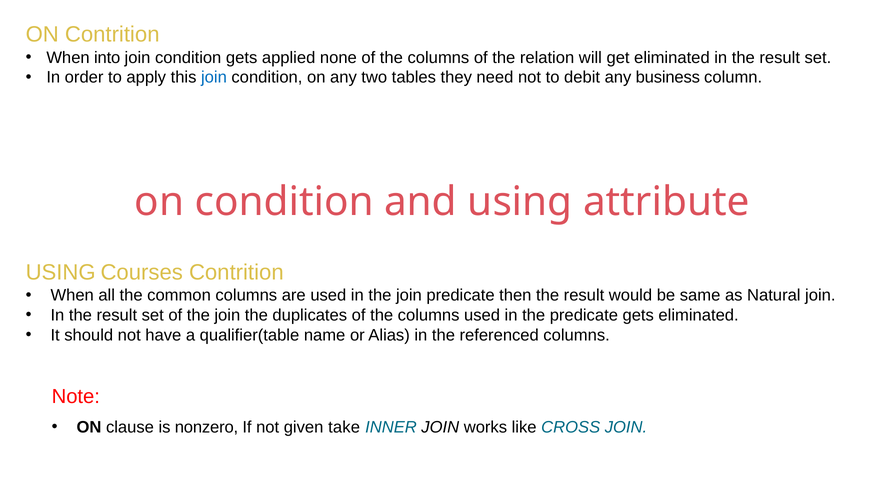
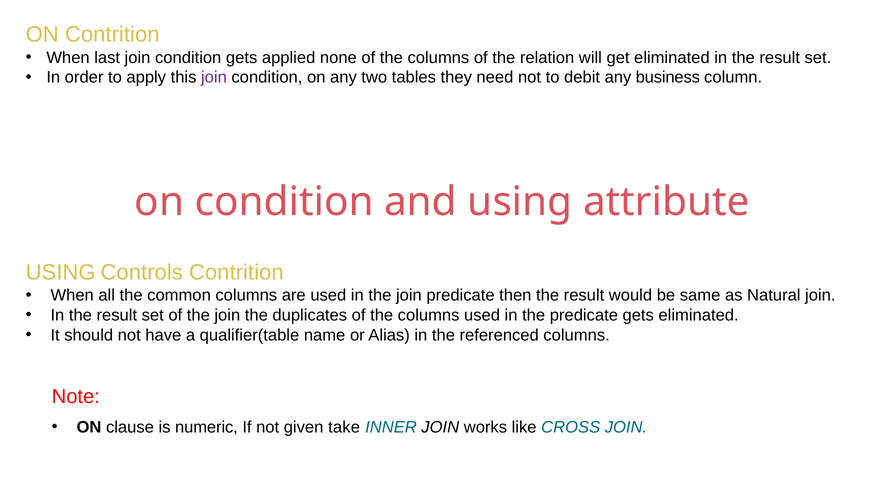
into: into -> last (107, 58)
join colour: blue -> purple (214, 77)
Courses: Courses -> Controls (142, 273)
nonzero: nonzero -> numeric (206, 427)
